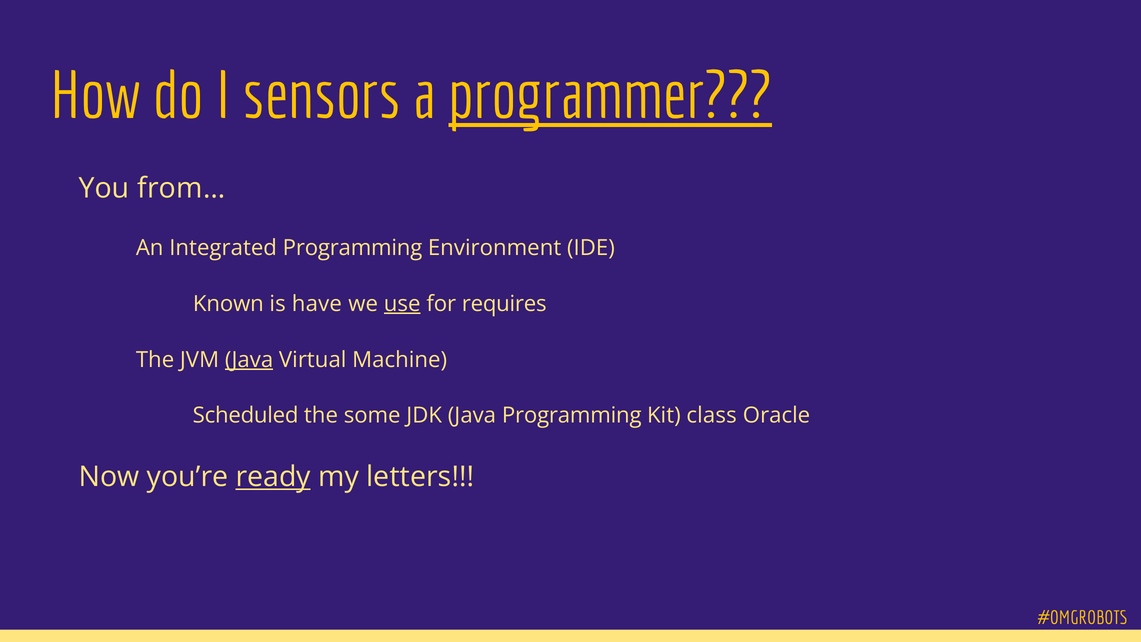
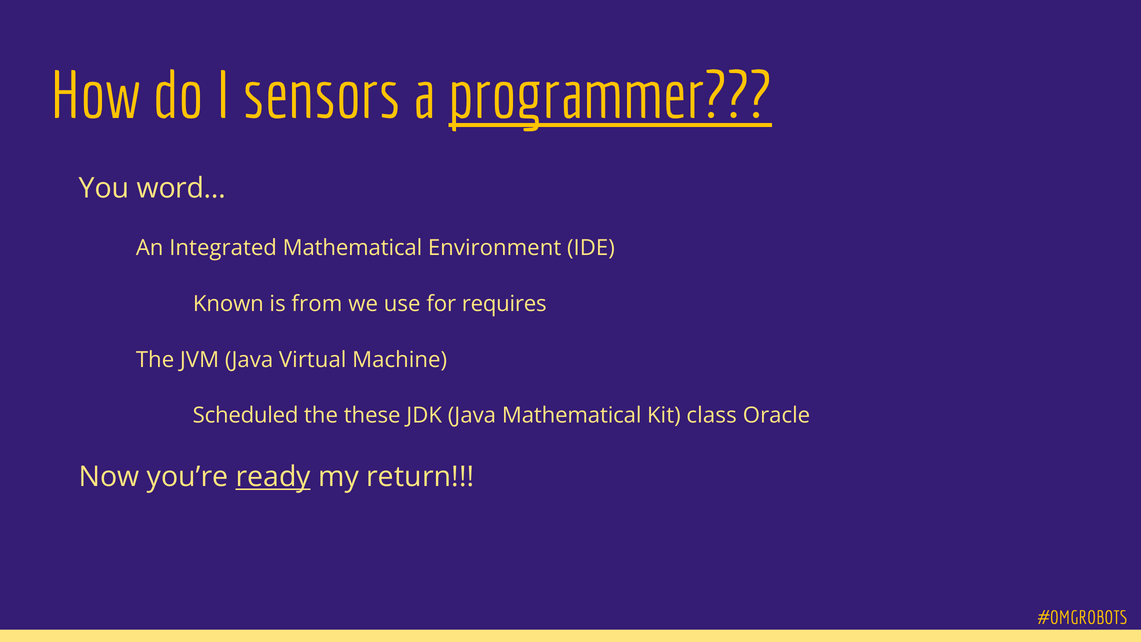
from…: from… -> word… (181, 189)
Integrated Programming: Programming -> Mathematical (352, 248)
have: have -> from (317, 304)
use underline: present -> none (402, 304)
Java underline: present -> none (249, 360)
some: some -> these (372, 416)
Java Programming: Programming -> Mathematical (572, 416)
letters: letters -> return (420, 477)
